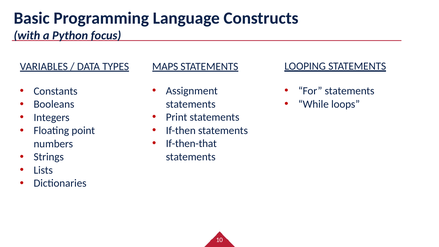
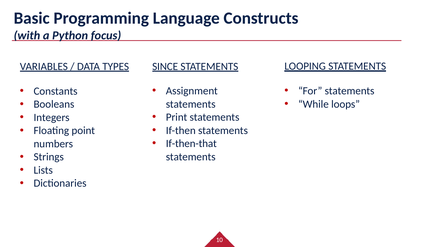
MAPS: MAPS -> SINCE (165, 66)
